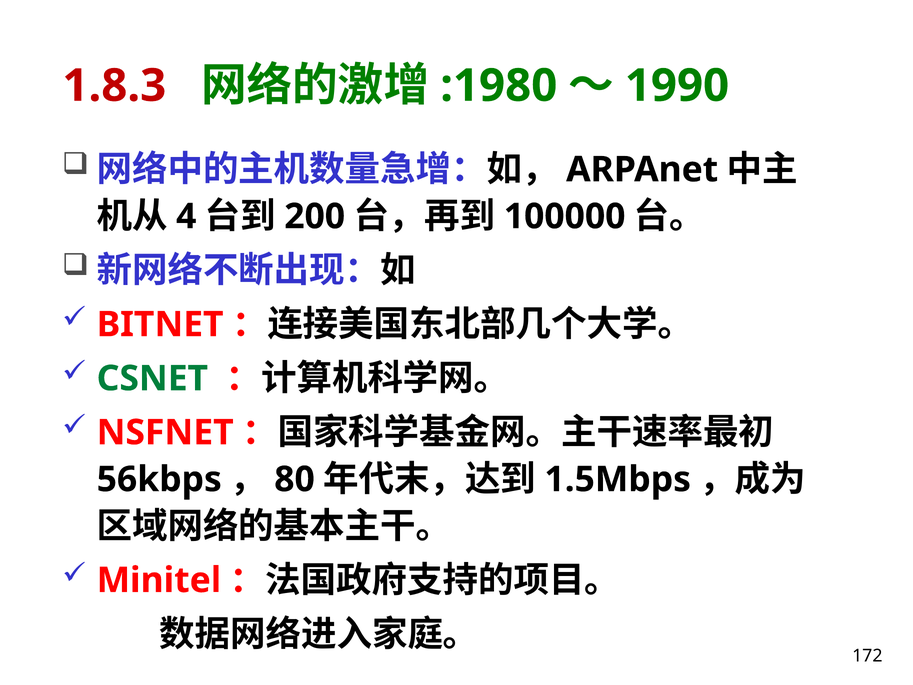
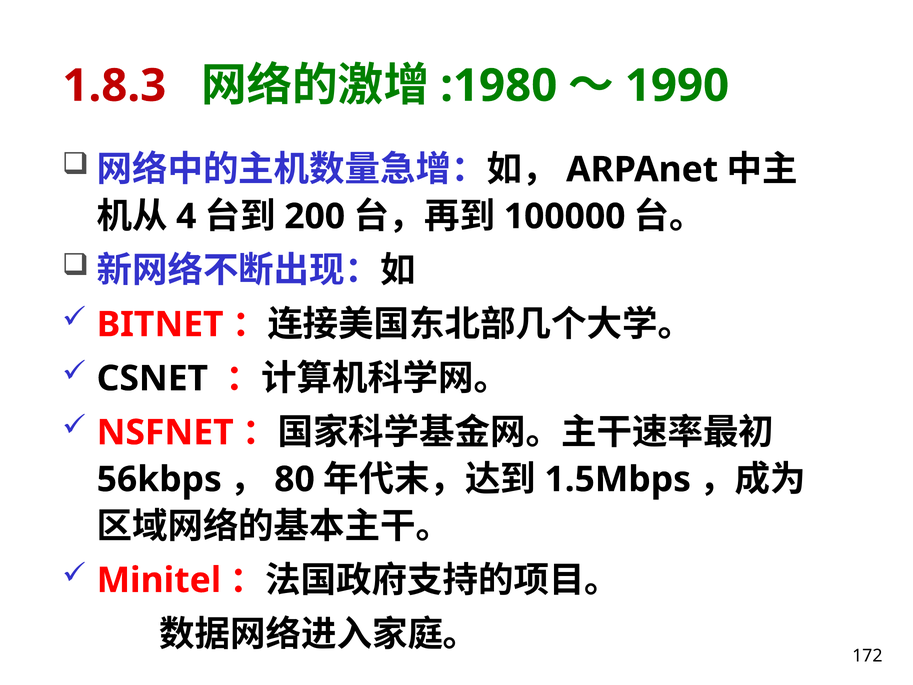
CSNET colour: green -> black (152, 378)
